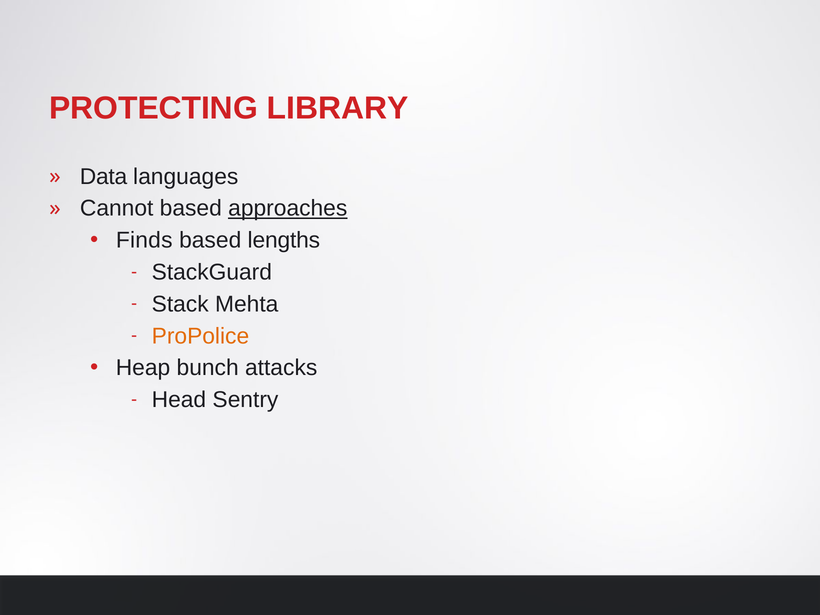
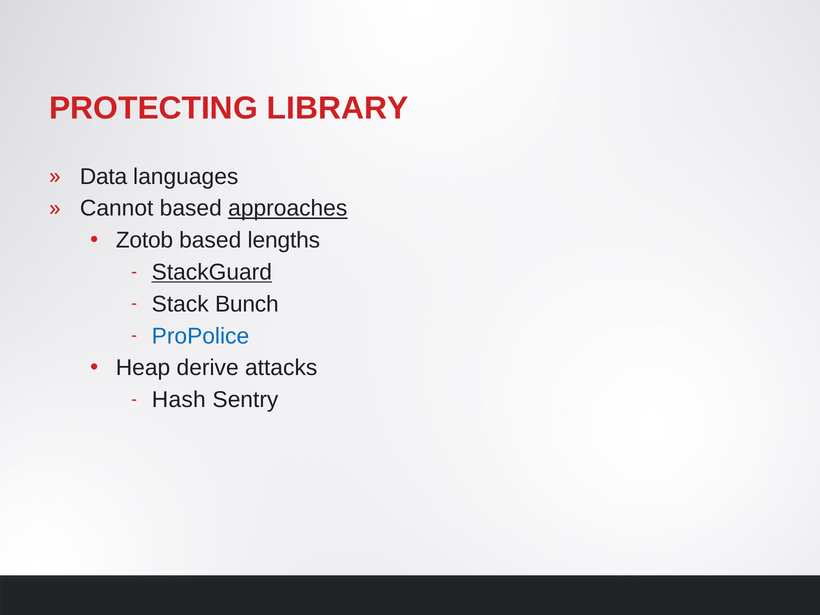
Finds: Finds -> Zotob (144, 240)
StackGuard underline: none -> present (212, 272)
Mehta: Mehta -> Bunch (247, 304)
ProPolice colour: orange -> blue (200, 336)
bunch: bunch -> derive (208, 368)
Head: Head -> Hash (179, 400)
